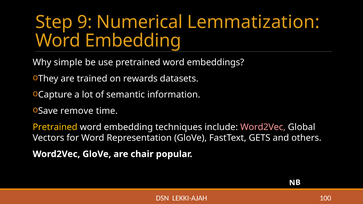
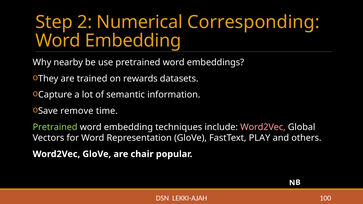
9: 9 -> 2 (85, 22)
Lemmatization: Lemmatization -> Corresponding (253, 22)
simple: simple -> nearby (68, 62)
Pretrained colour: yellow -> light green (55, 127)
GETS: GETS -> PLAY (260, 138)
